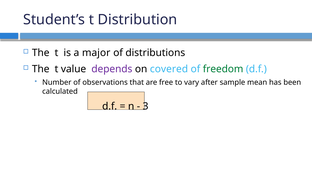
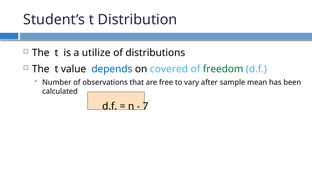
major: major -> utilize (96, 53)
depends colour: purple -> blue (112, 69)
3: 3 -> 7 (146, 106)
